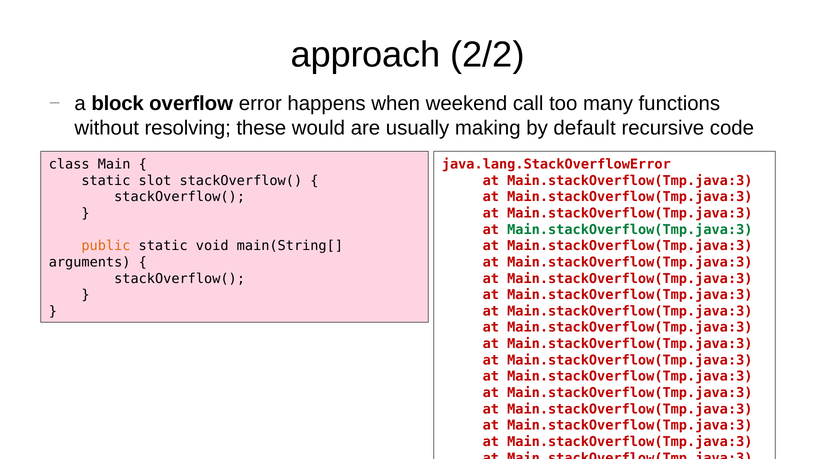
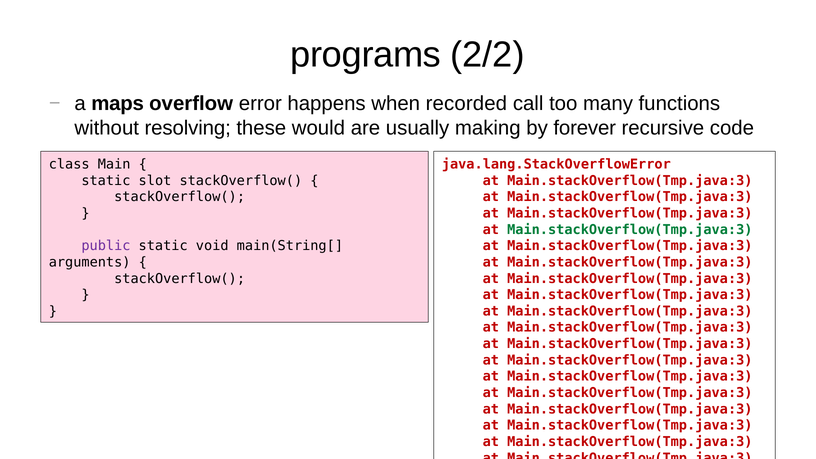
approach: approach -> programs (366, 55)
block: block -> maps (118, 104)
weekend: weekend -> recorded (466, 104)
default: default -> forever (585, 128)
public colour: orange -> purple (106, 246)
